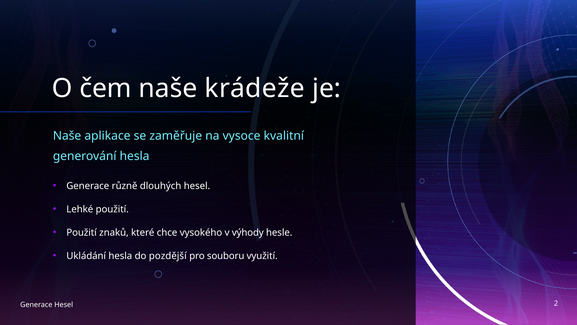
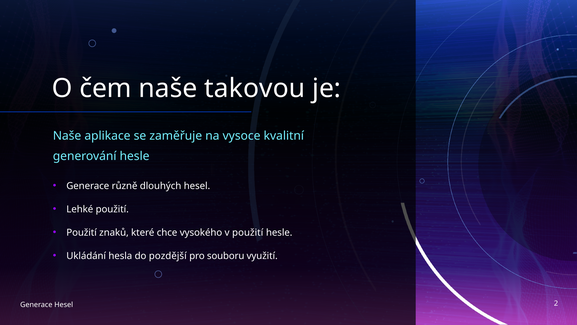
krádeže: krádeže -> takovou (255, 88)
generování hesla: hesla -> hesle (135, 156)
v výhody: výhody -> použití (248, 232)
